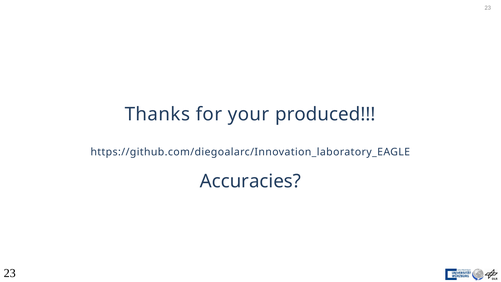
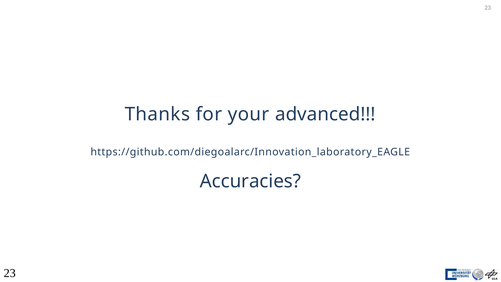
produced: produced -> advanced (325, 114)
